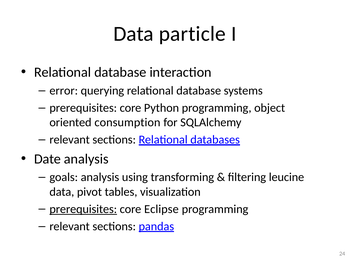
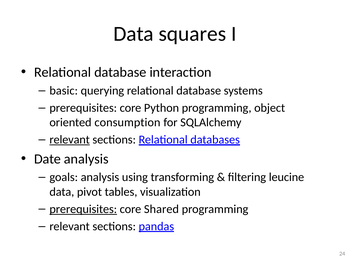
particle: particle -> squares (192, 34)
error: error -> basic (64, 91)
relevant underline: none -> present (70, 140)
Eclipse: Eclipse -> Shared (161, 209)
